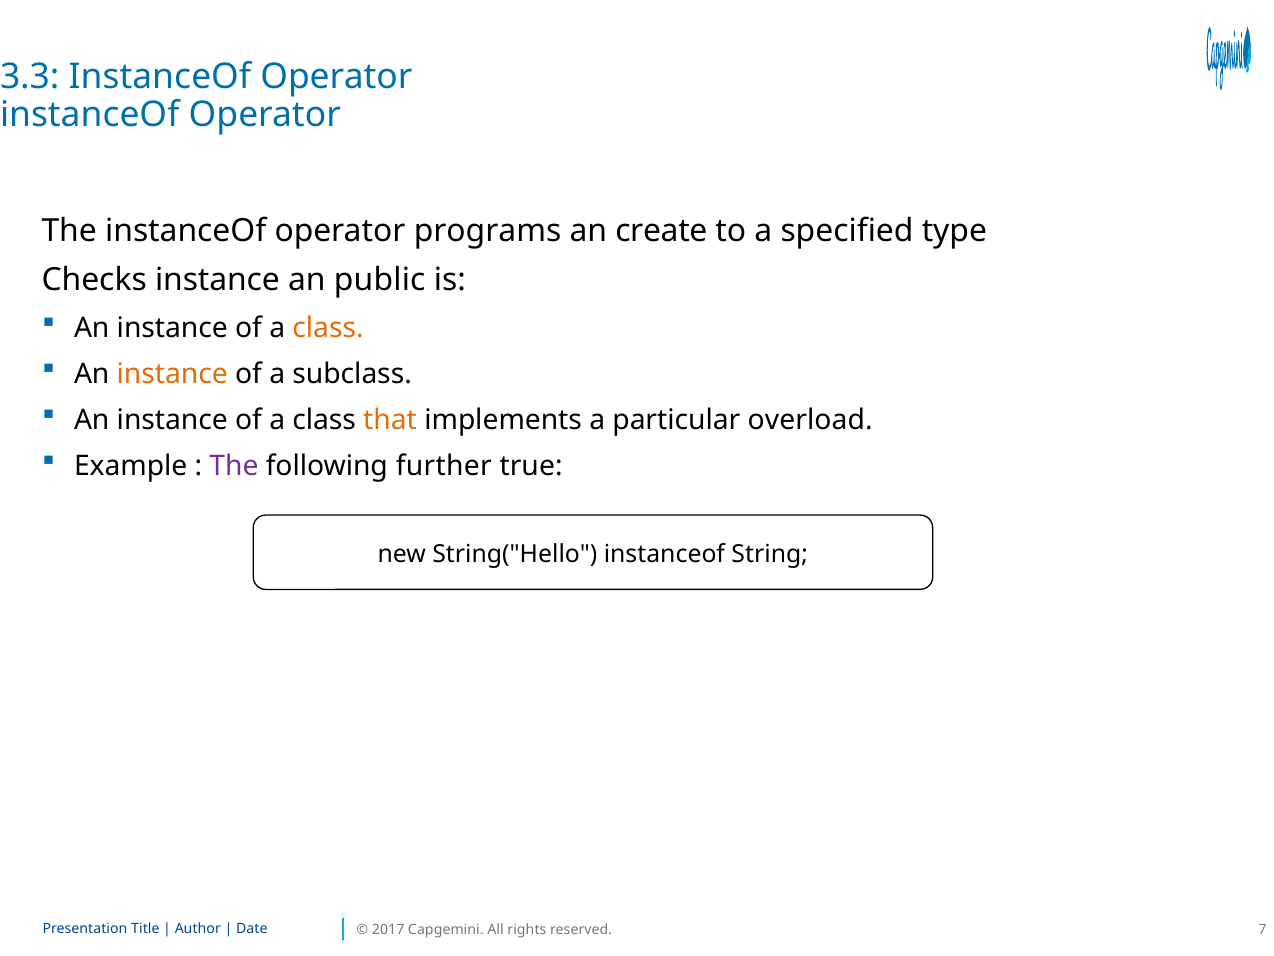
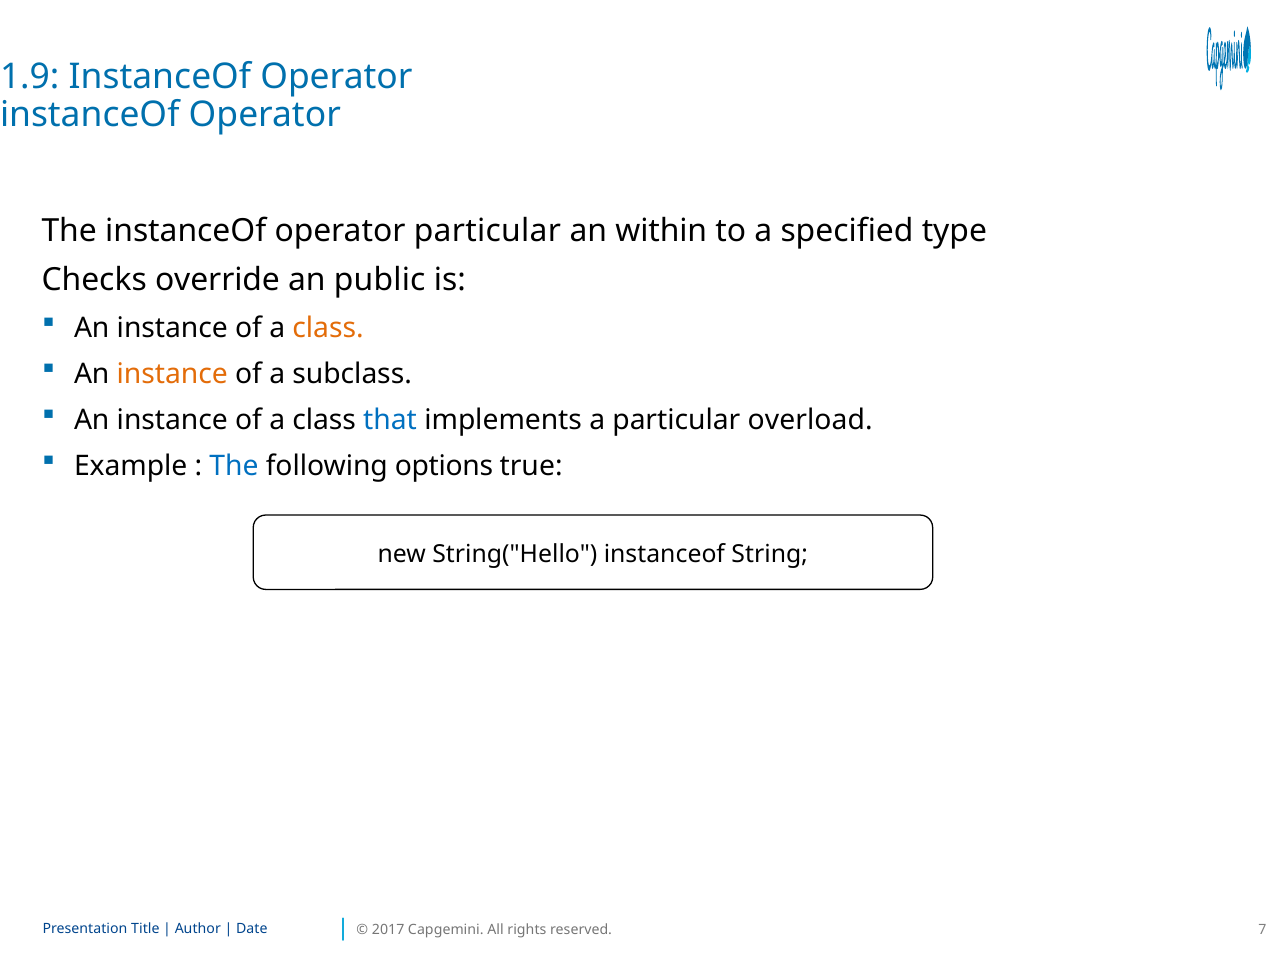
3.3: 3.3 -> 1.9 (30, 76)
operator programs: programs -> particular (487, 230)
create: create -> within (661, 230)
Checks instance: instance -> override (217, 280)
that colour: orange -> blue (390, 420)
The colour: purple -> blue (234, 466)
further: further -> options (444, 466)
